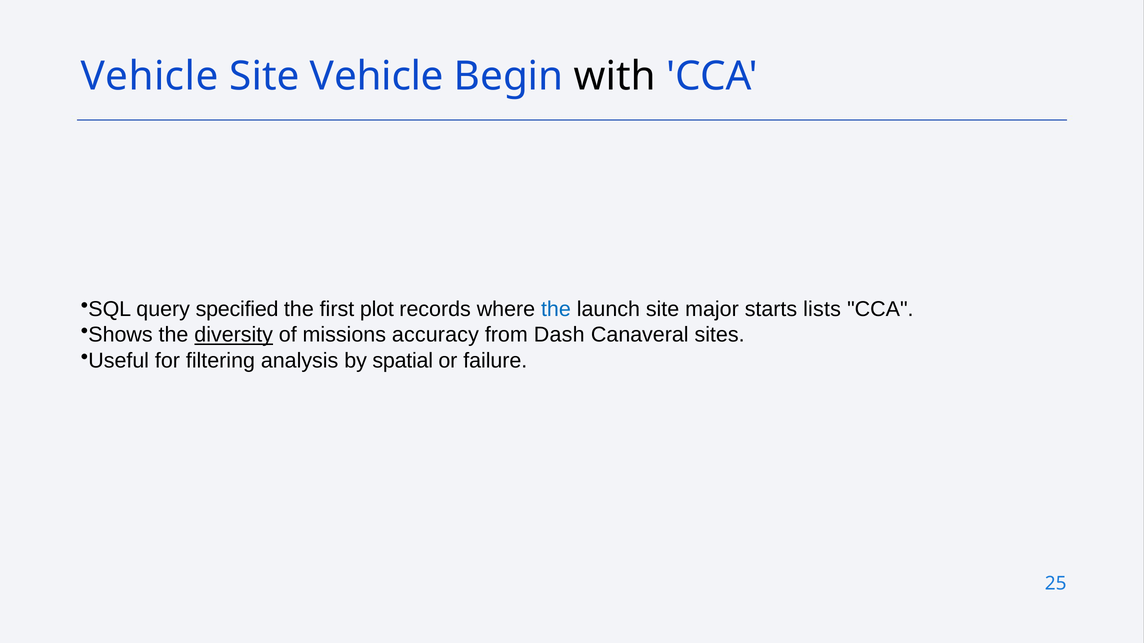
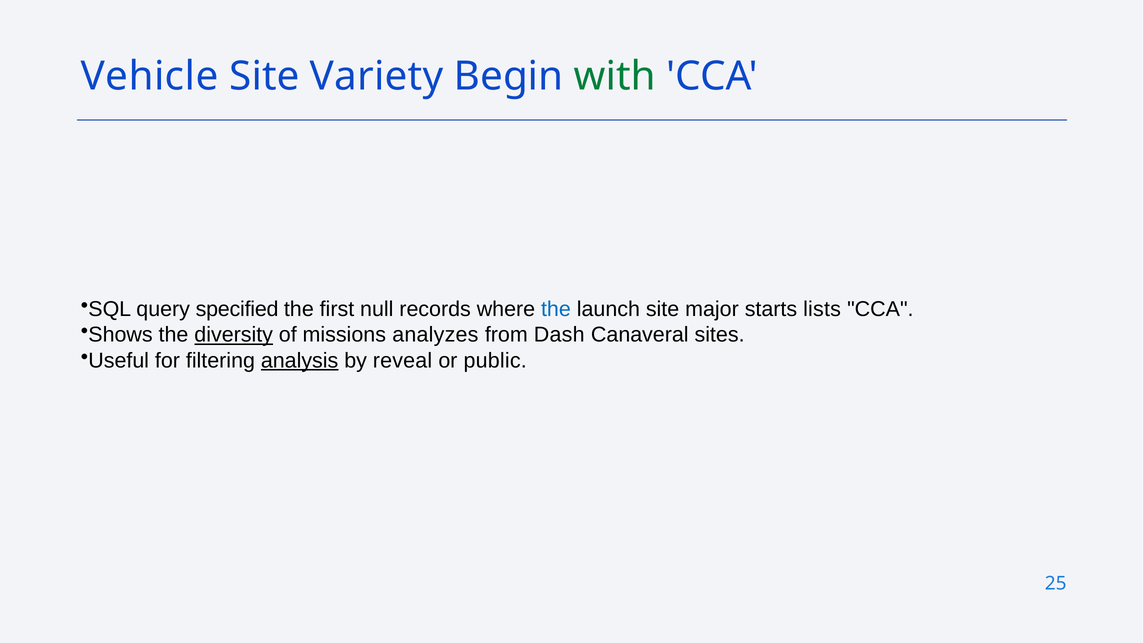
Site Vehicle: Vehicle -> Variety (377, 76)
with colour: black -> green (615, 76)
plot: plot -> null (377, 309)
accuracy: accuracy -> analyzes (435, 335)
analysis underline: none -> present (300, 361)
spatial: spatial -> reveal (403, 361)
failure: failure -> public (495, 361)
